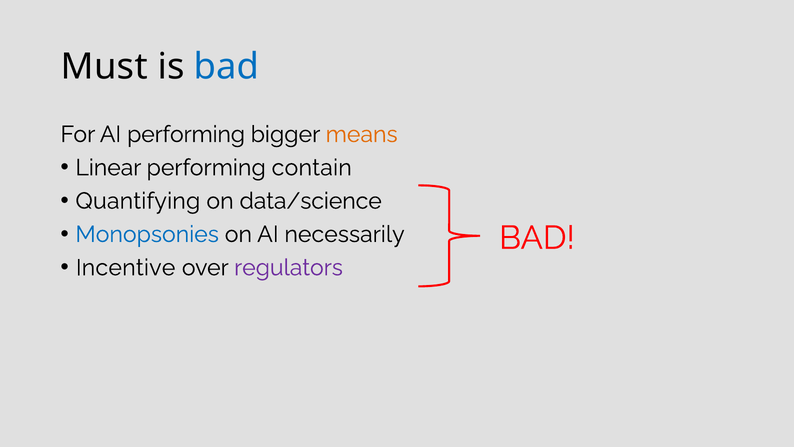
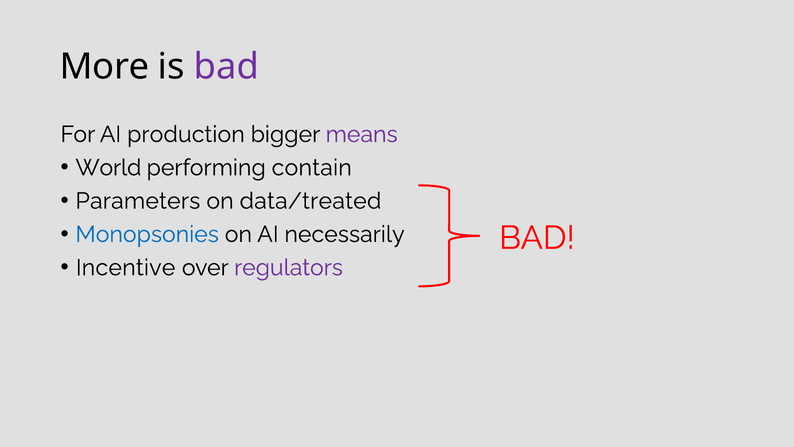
Must: Must -> More (105, 67)
bad colour: blue -> purple (227, 67)
AI performing: performing -> production (186, 134)
means colour: orange -> purple (362, 134)
Linear: Linear -> World (108, 168)
Quantifying: Quantifying -> Parameters (138, 201)
data/science: data/science -> data/treated (310, 201)
